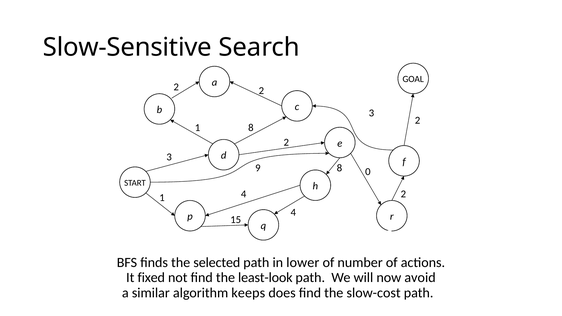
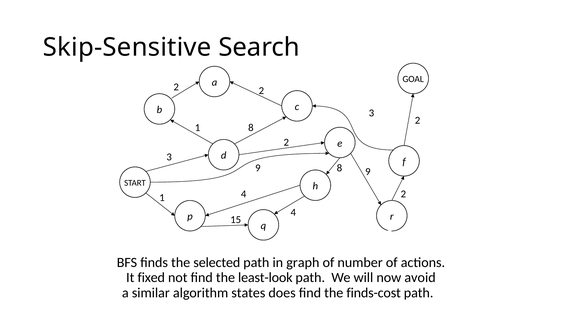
Slow-Sensitive: Slow-Sensitive -> Skip-Sensitive (127, 47)
9 0: 0 -> 9 (368, 172)
lower: lower -> graph (303, 263)
keeps: keeps -> states (248, 293)
slow-cost: slow-cost -> finds-cost (374, 293)
